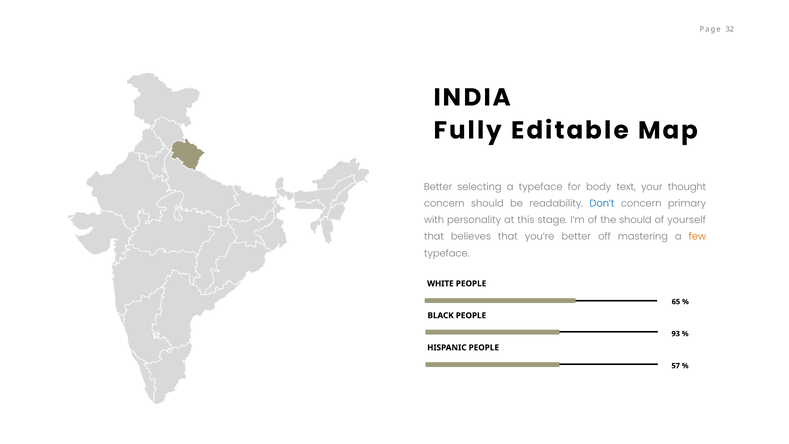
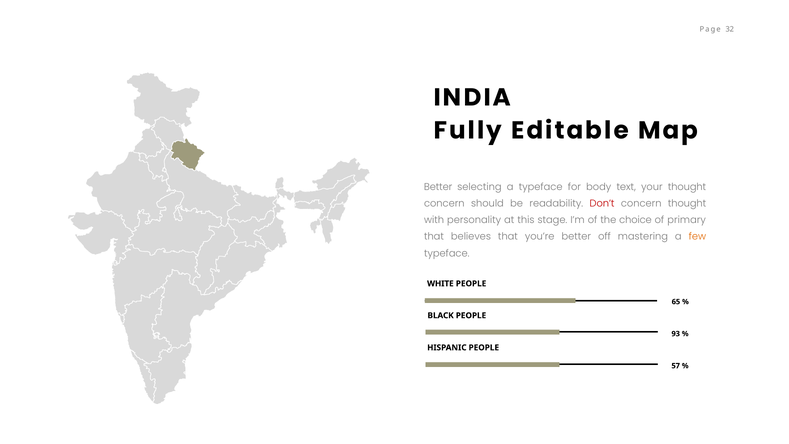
Don’t colour: blue -> red (602, 203)
concern primary: primary -> thought (687, 203)
the should: should -> choice (635, 220)
yourself: yourself -> primary (687, 220)
